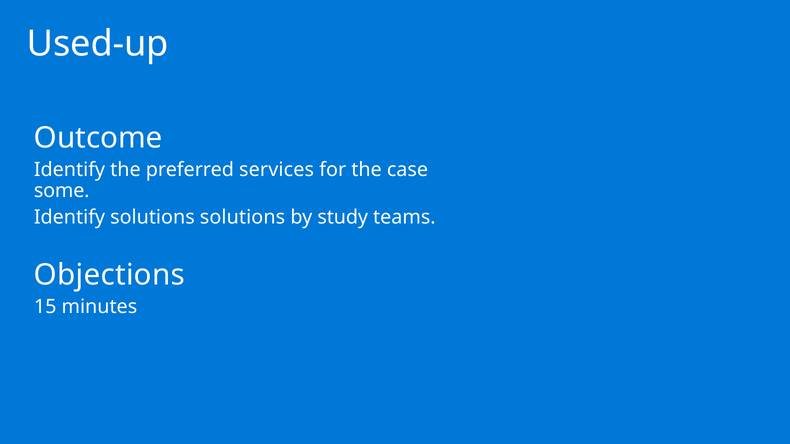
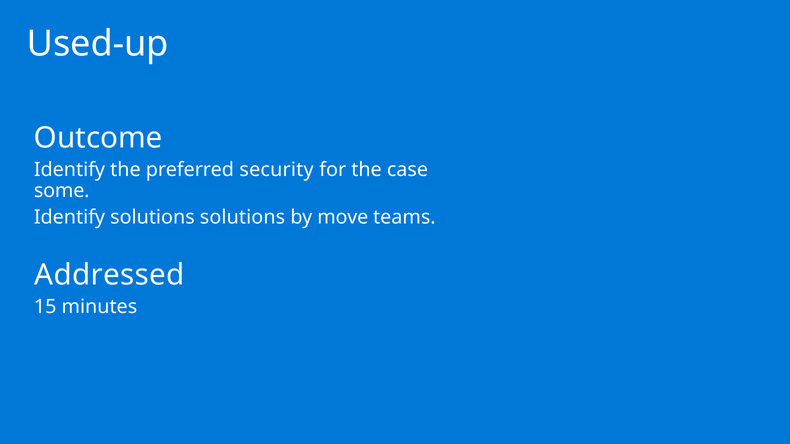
services: services -> security (277, 170)
study: study -> move (343, 217)
Objections: Objections -> Addressed (109, 275)
